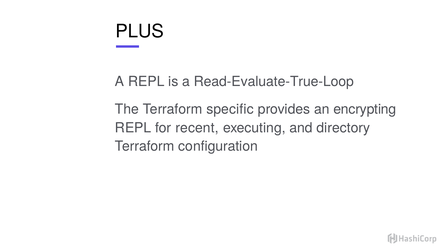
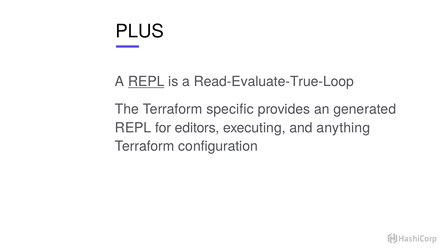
REPL underline: none -> present (146, 81)
encrypting: encrypting -> generated (365, 109)
recent: recent -> editors (197, 127)
directory: directory -> anything (343, 127)
